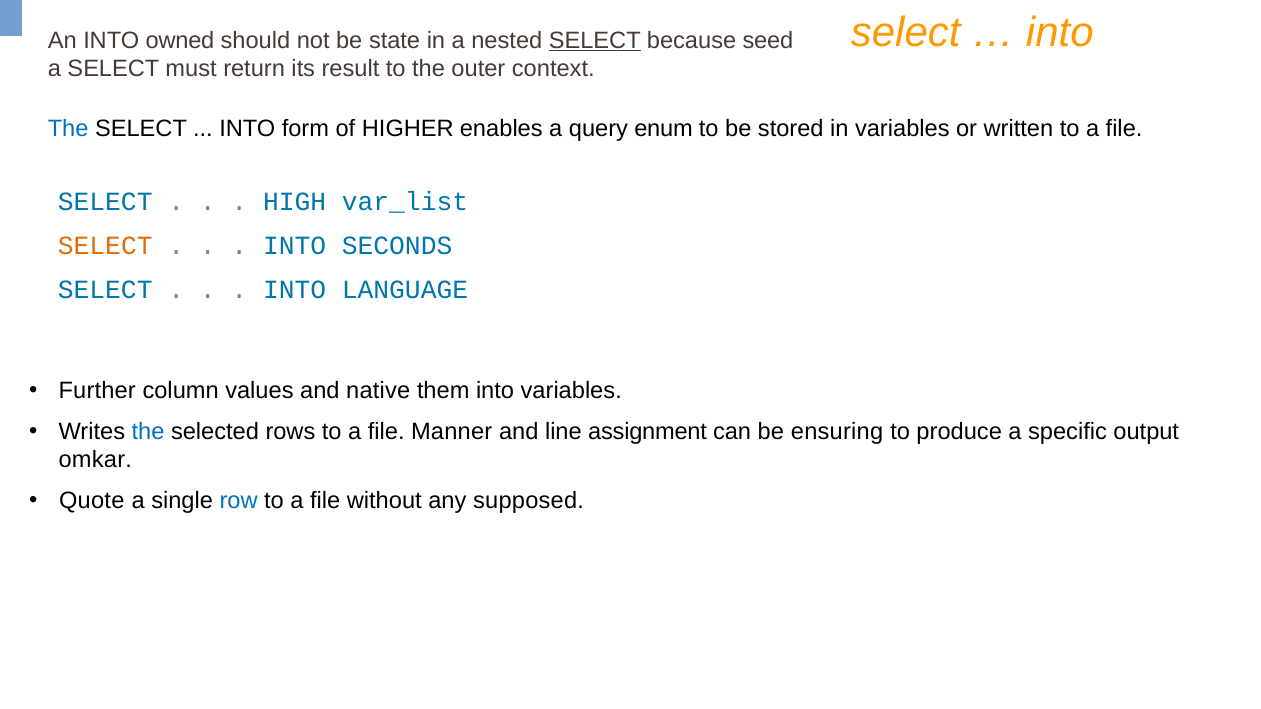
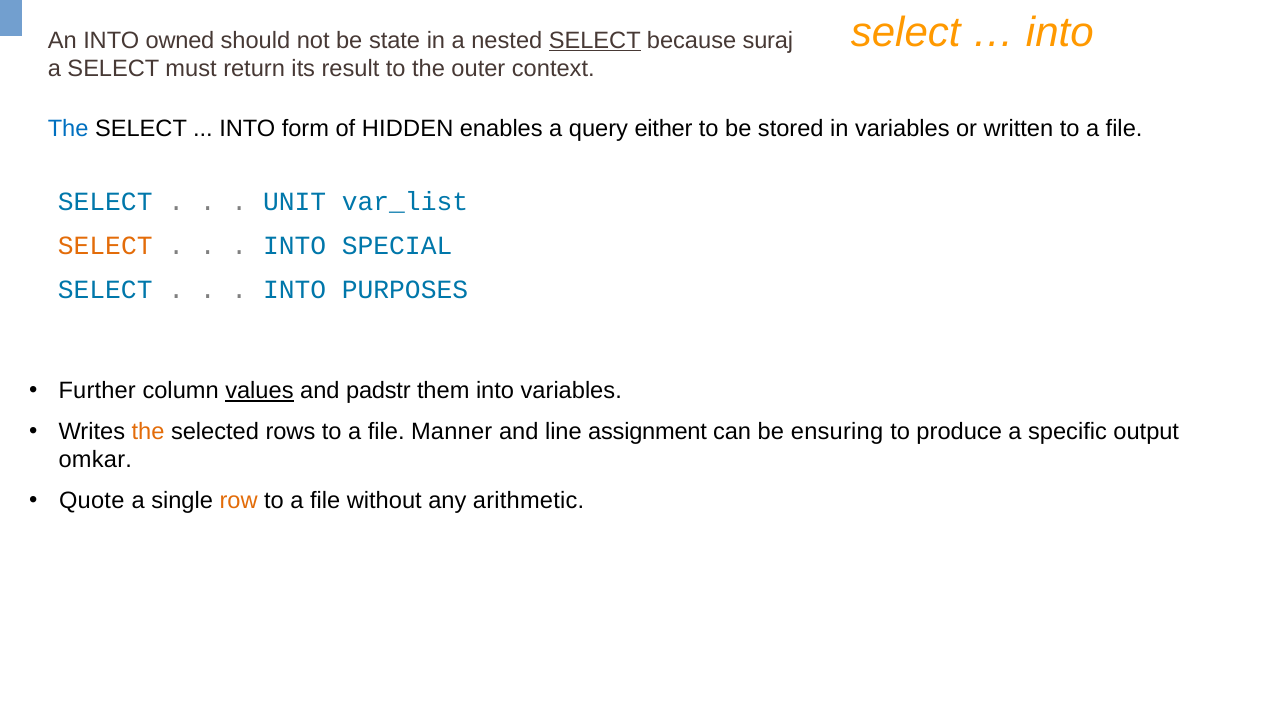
seed: seed -> suraj (768, 40)
HIGHER: HIGHER -> HIDDEN (408, 128)
enum: enum -> either (664, 128)
HIGH: HIGH -> UNIT (295, 202)
SECONDS: SECONDS -> SPECIAL (397, 246)
LANGUAGE: LANGUAGE -> PURPOSES (405, 290)
values underline: none -> present (259, 391)
native: native -> padstr (378, 391)
the colour: blue -> orange (148, 432)
row colour: blue -> orange (239, 501)
supposed: supposed -> arithmetic (529, 501)
